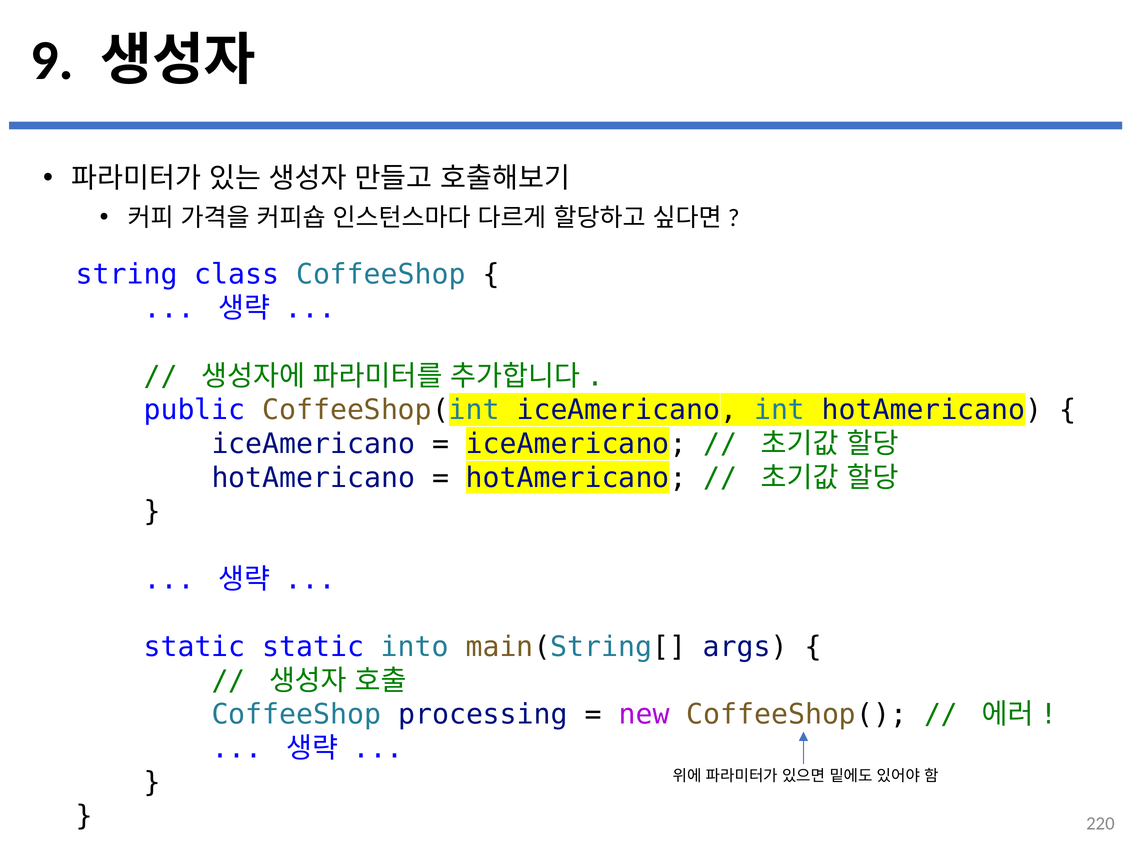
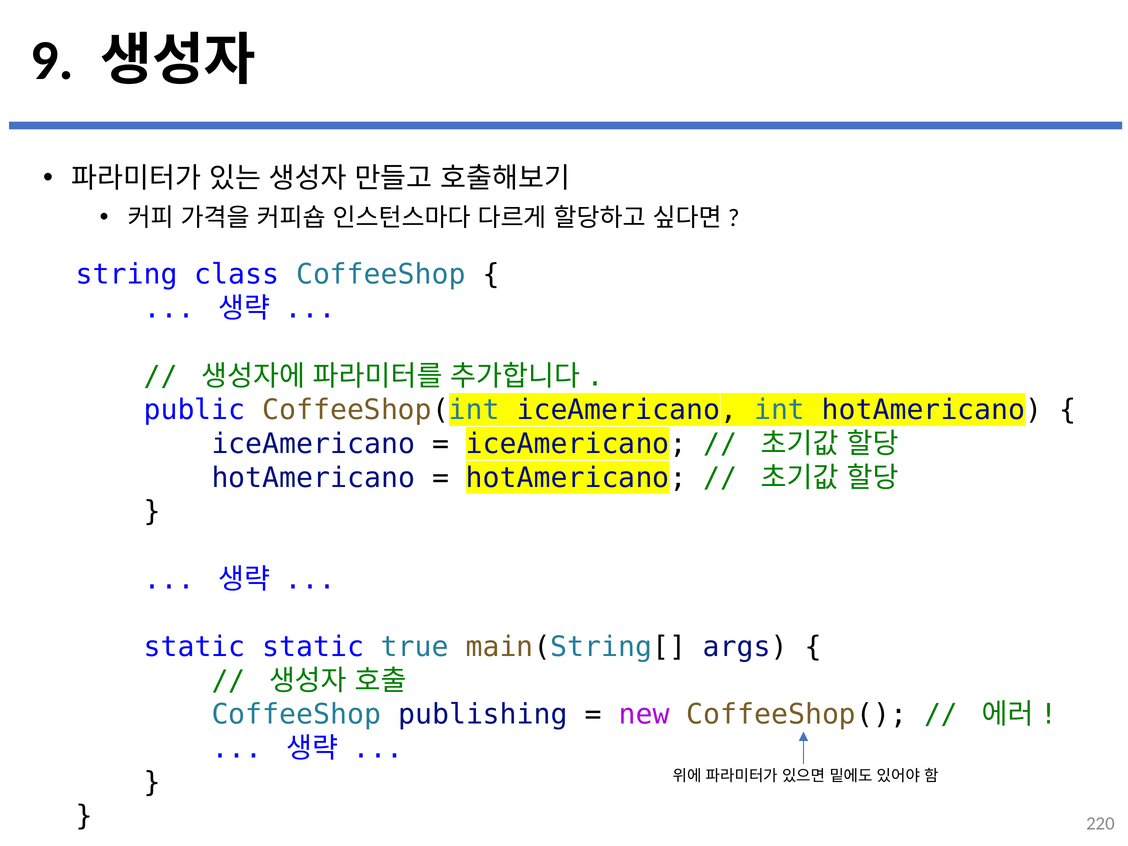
into: into -> true (415, 647)
processing: processing -> publishing (483, 715)
